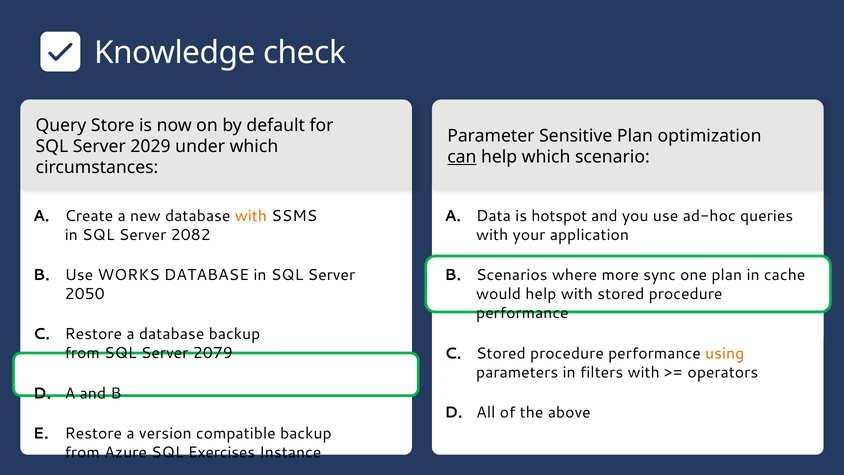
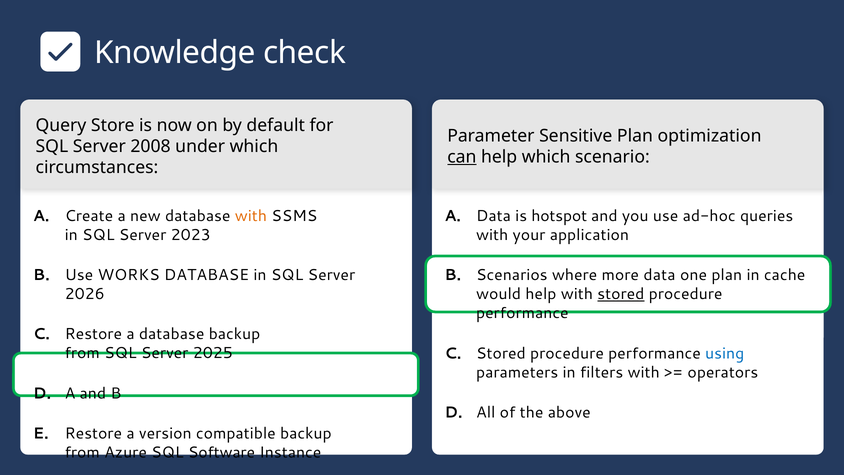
2029: 2029 -> 2008 (151, 146)
2082: 2082 -> 2023 (191, 235)
more sync: sync -> data (659, 275)
2050: 2050 -> 2026 (85, 294)
stored underline: none -> present (621, 294)
2079: 2079 -> 2025 (213, 353)
using colour: orange -> blue (725, 353)
Exercises: Exercises -> Software (221, 452)
